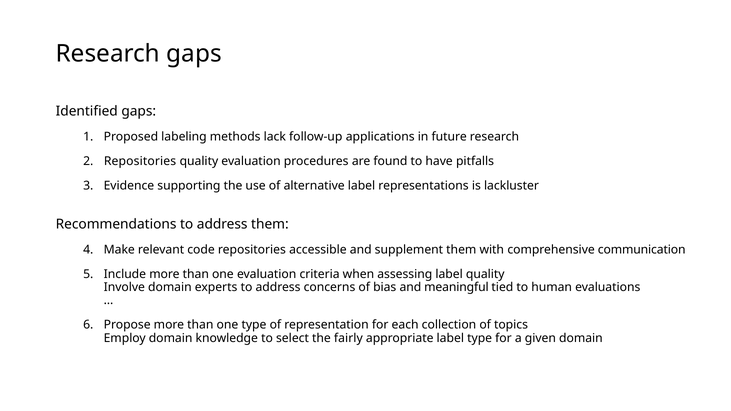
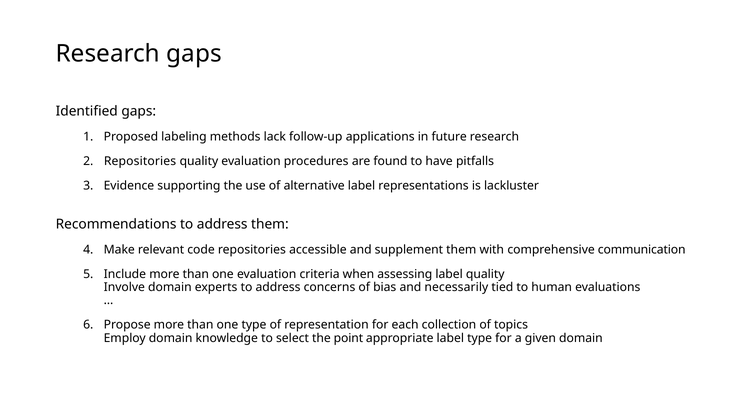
meaningful: meaningful -> necessarily (456, 287)
fairly: fairly -> point (348, 338)
